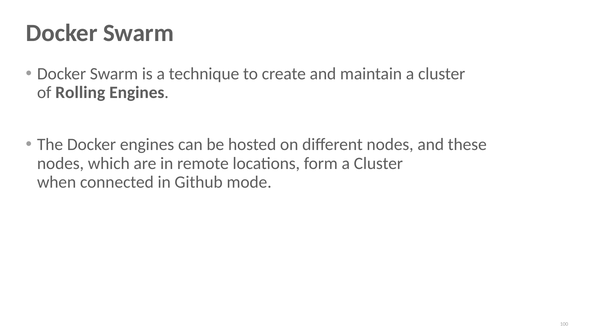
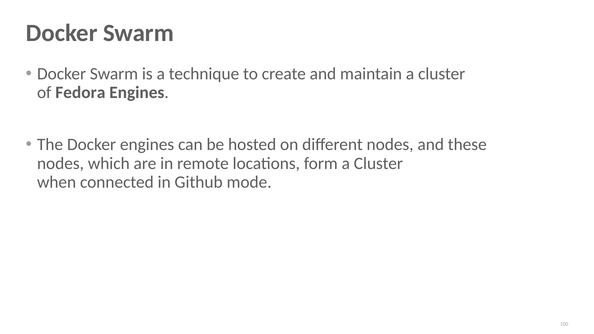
Rolling: Rolling -> Fedora (80, 92)
